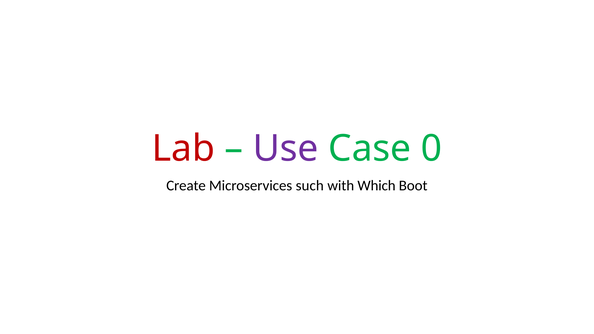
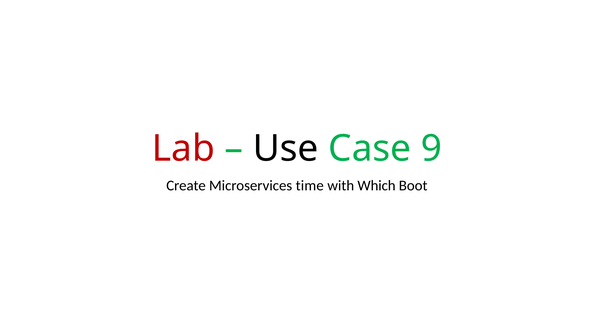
Use colour: purple -> black (286, 148)
0: 0 -> 9 (431, 148)
such: such -> time (310, 186)
